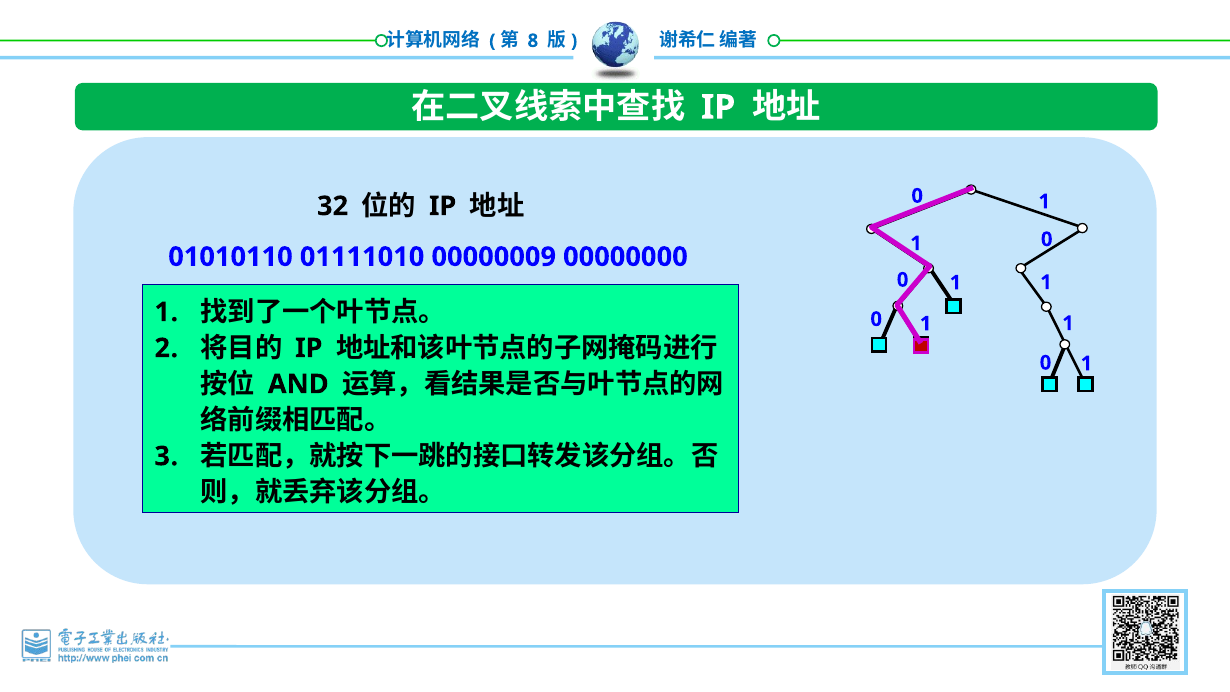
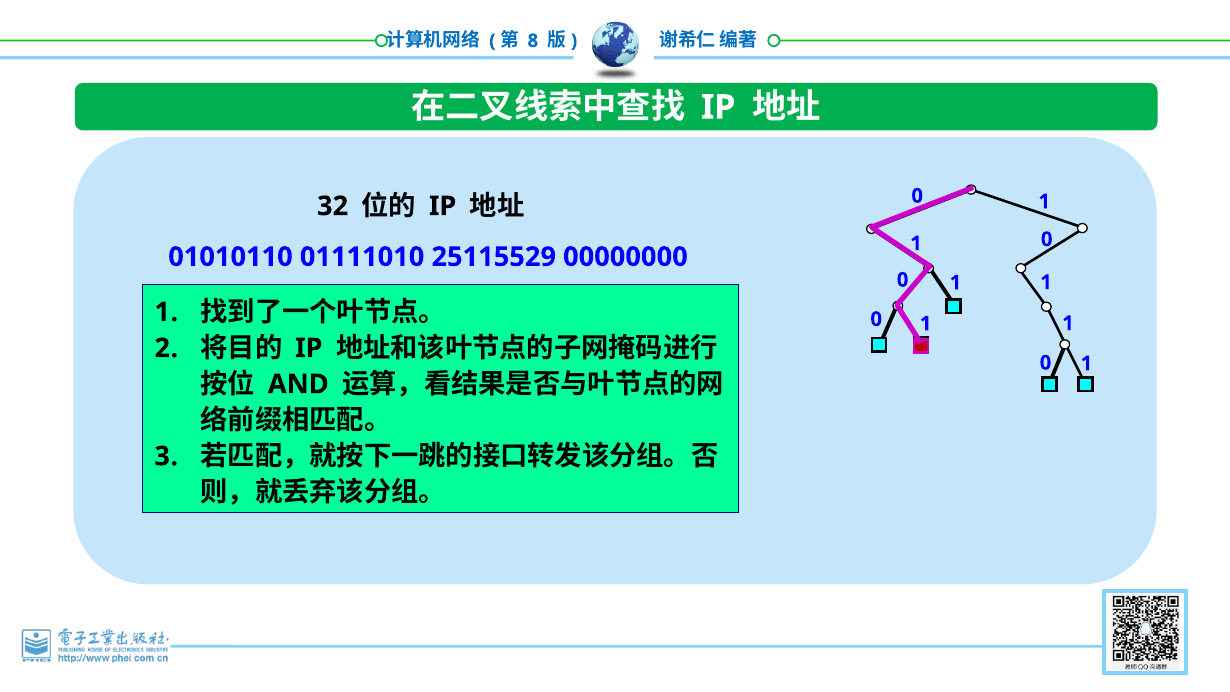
00000009: 00000009 -> 25115529 (494, 257)
